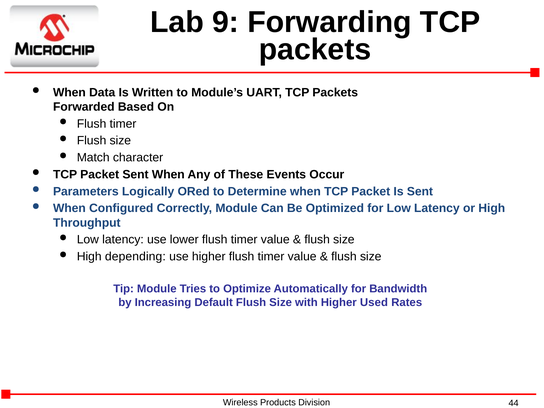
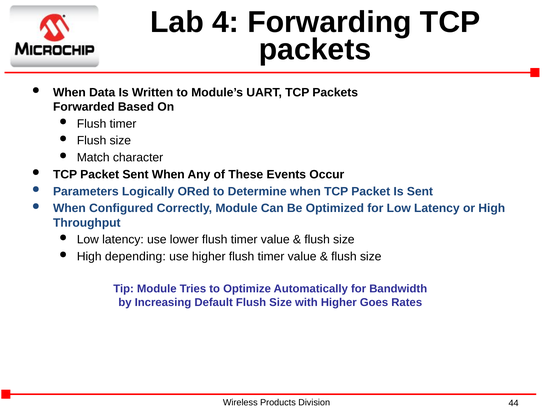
9: 9 -> 4 (226, 22)
Used: Used -> Goes (374, 302)
